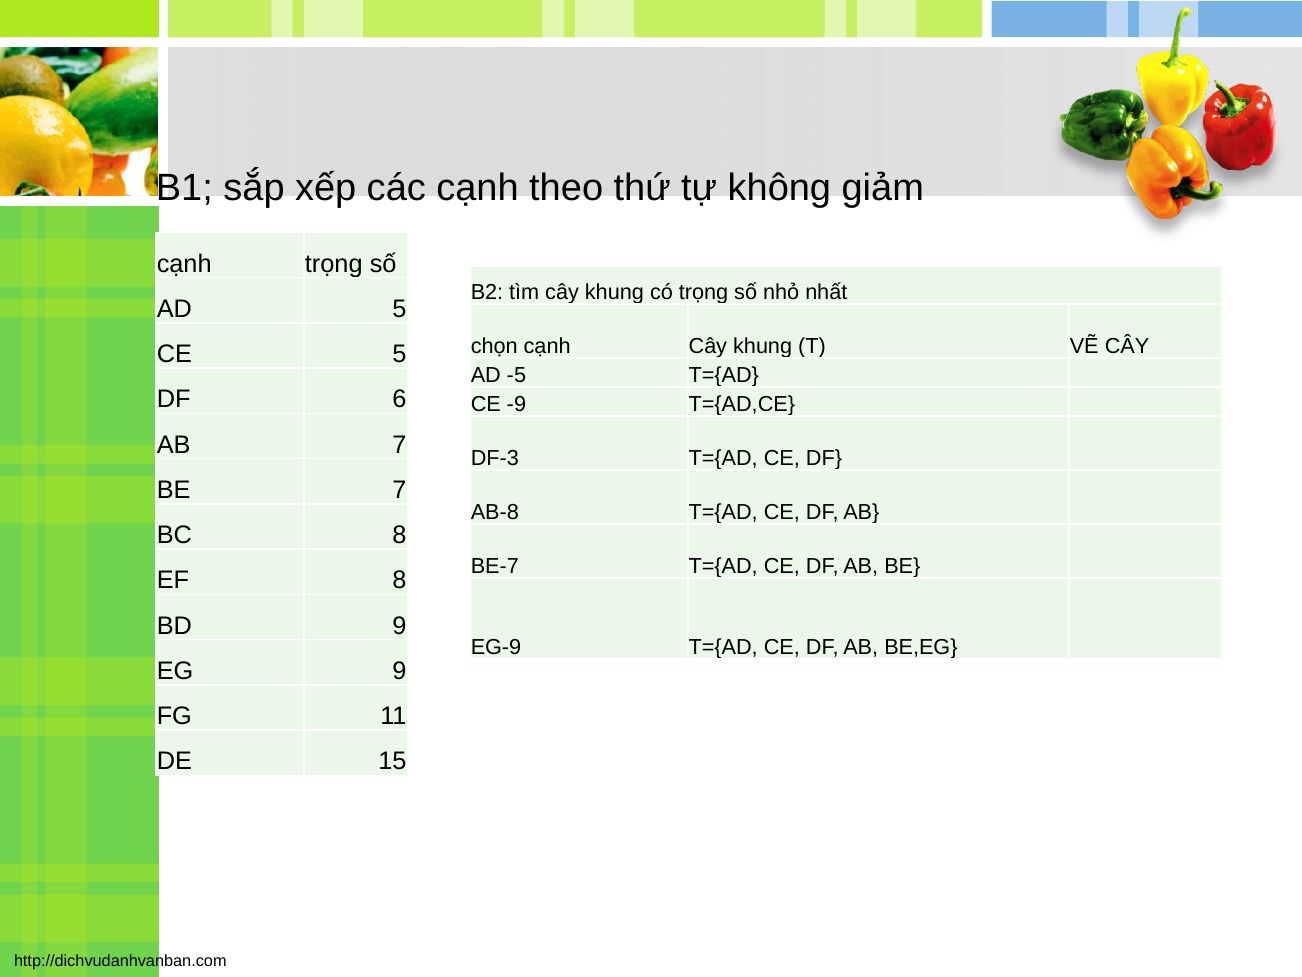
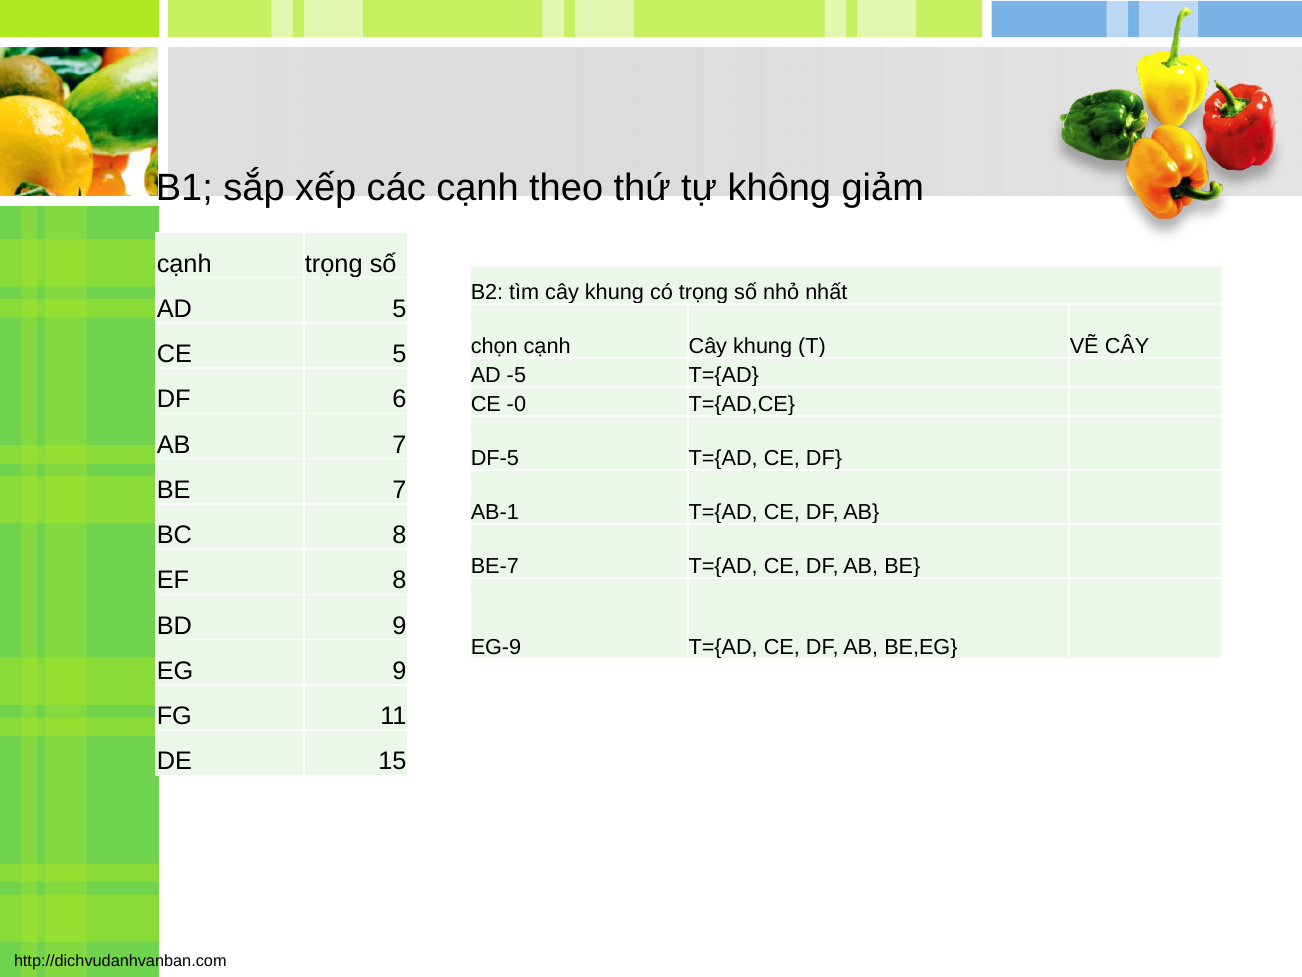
-9: -9 -> -0 (516, 404)
DF-3: DF-3 -> DF-5 (495, 458)
AB-8: AB-8 -> AB-1 (495, 512)
